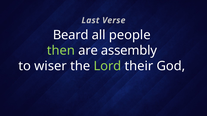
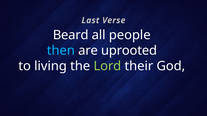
then colour: light green -> light blue (61, 51)
assembly: assembly -> uprooted (129, 51)
wiser: wiser -> living (51, 66)
